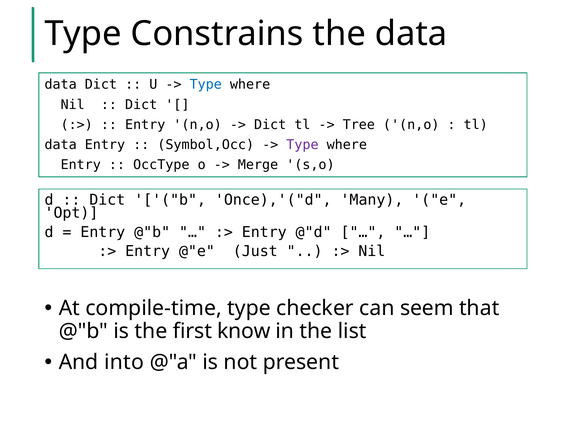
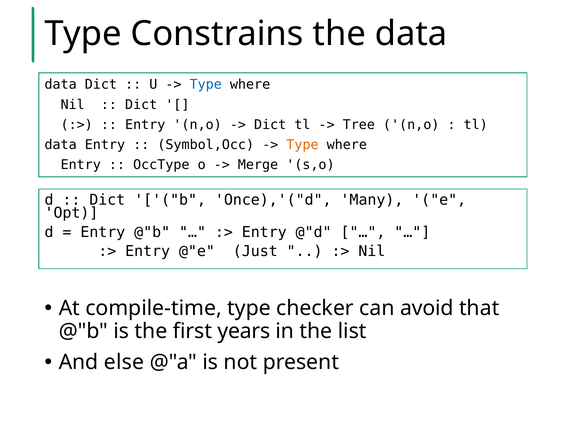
Type colour: purple -> orange (302, 145)
seem: seem -> avoid (427, 308)
know: know -> years (244, 331)
into: into -> else (124, 362)
